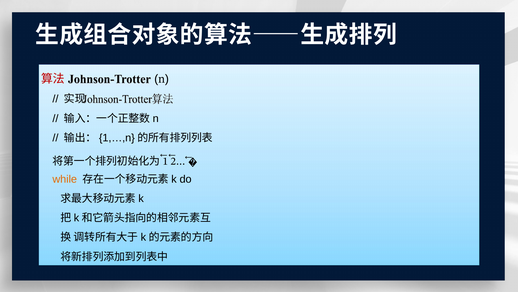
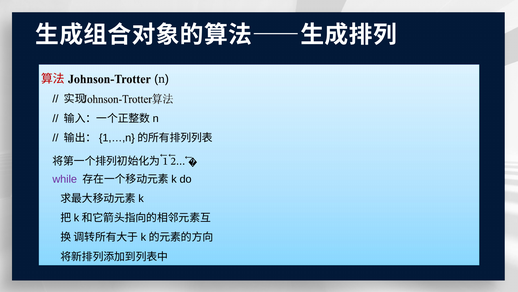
while colour: orange -> purple (65, 179)
